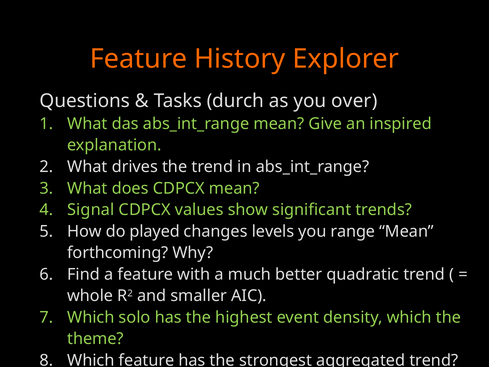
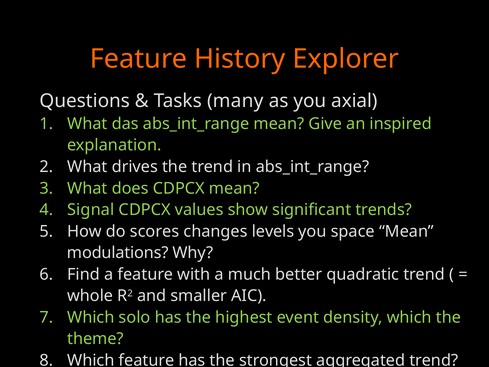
durch: durch -> many (235, 101)
over: over -> axial (354, 101)
played: played -> scores (155, 231)
range: range -> space (353, 231)
forthcoming: forthcoming -> modulations (118, 253)
